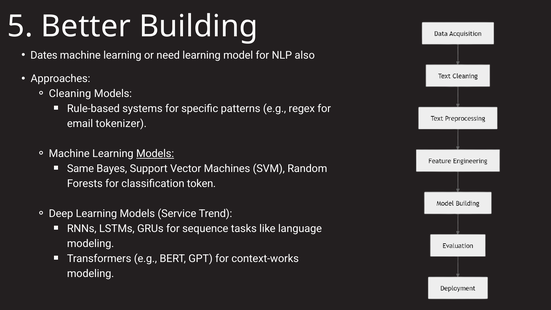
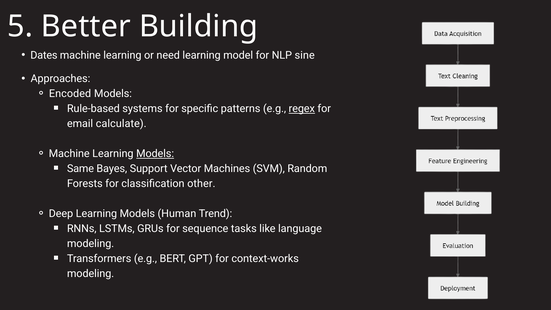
also: also -> sine (305, 55)
Cleaning: Cleaning -> Encoded (70, 94)
regex underline: none -> present (302, 109)
tokenizer: tokenizer -> calculate (121, 124)
token: token -> other (201, 184)
Service: Service -> Human (177, 214)
